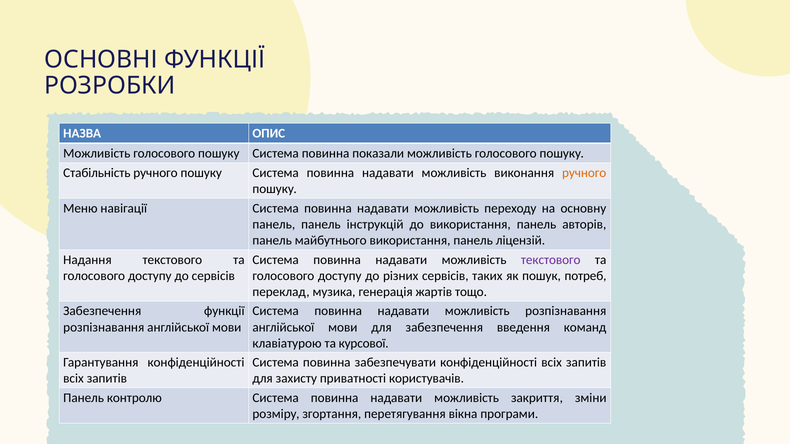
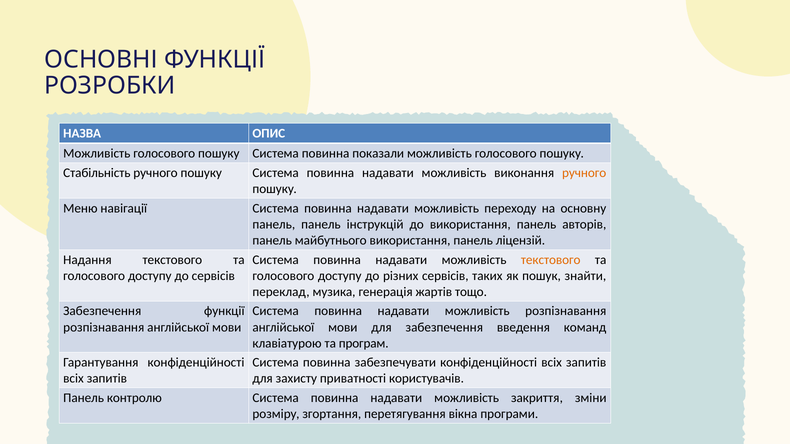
текстового colour: purple -> orange (551, 260)
потреб: потреб -> знайти (585, 276)
курсової: курсової -> програм (364, 344)
